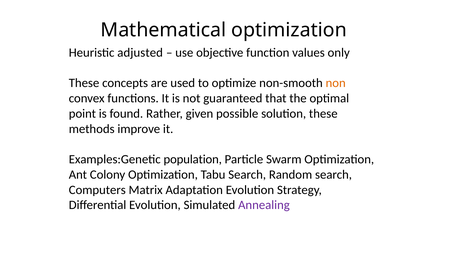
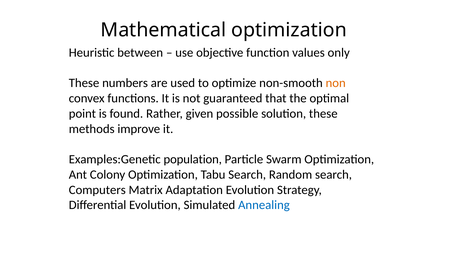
adjusted: adjusted -> between (140, 53)
concepts: concepts -> numbers (125, 83)
Annealing colour: purple -> blue (264, 205)
